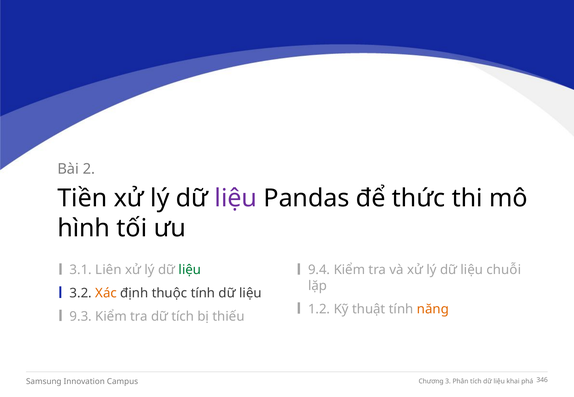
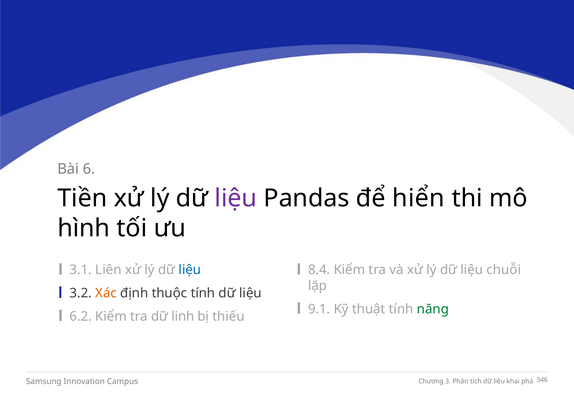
2: 2 -> 6 (89, 169)
thức: thức -> hiển (418, 198)
liệu colour: green -> blue (190, 270)
9.4: 9.4 -> 8.4 (319, 270)
1.2: 1.2 -> 9.1 (319, 309)
năng colour: orange -> green (433, 309)
9.3: 9.3 -> 6.2 (81, 317)
dữ tích: tích -> linh (183, 317)
